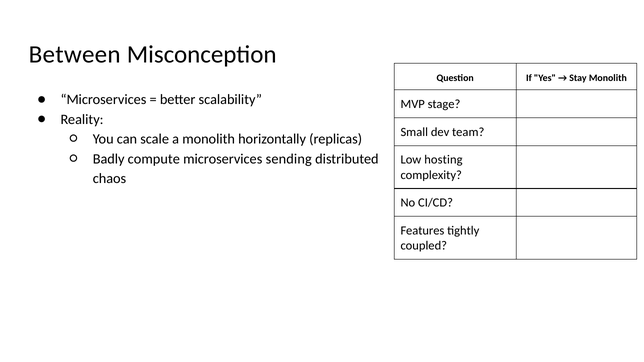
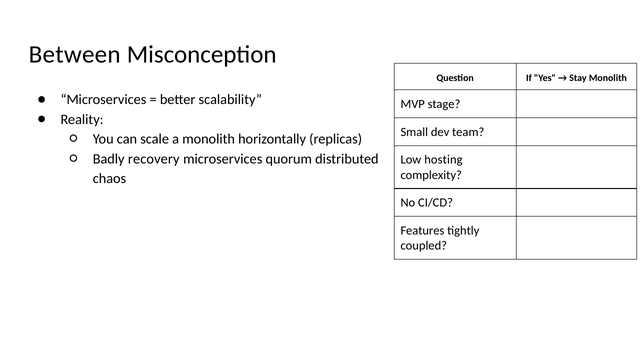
compute: compute -> recovery (154, 159)
sending: sending -> quorum (289, 159)
